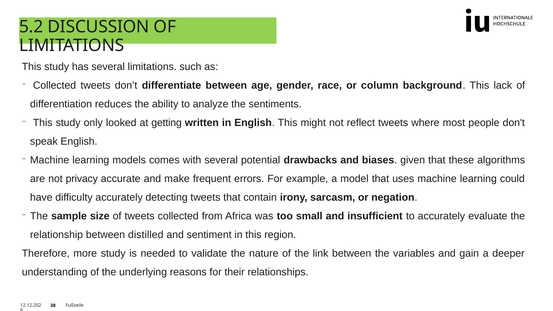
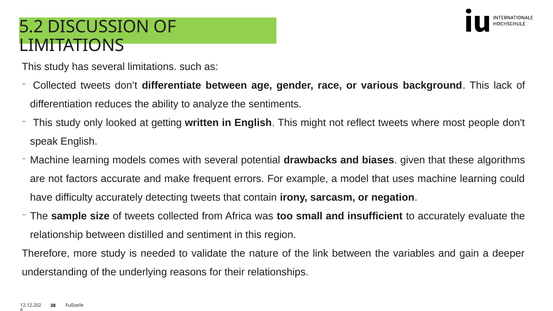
column: column -> various (380, 86)
privacy: privacy -> factors (82, 179)
